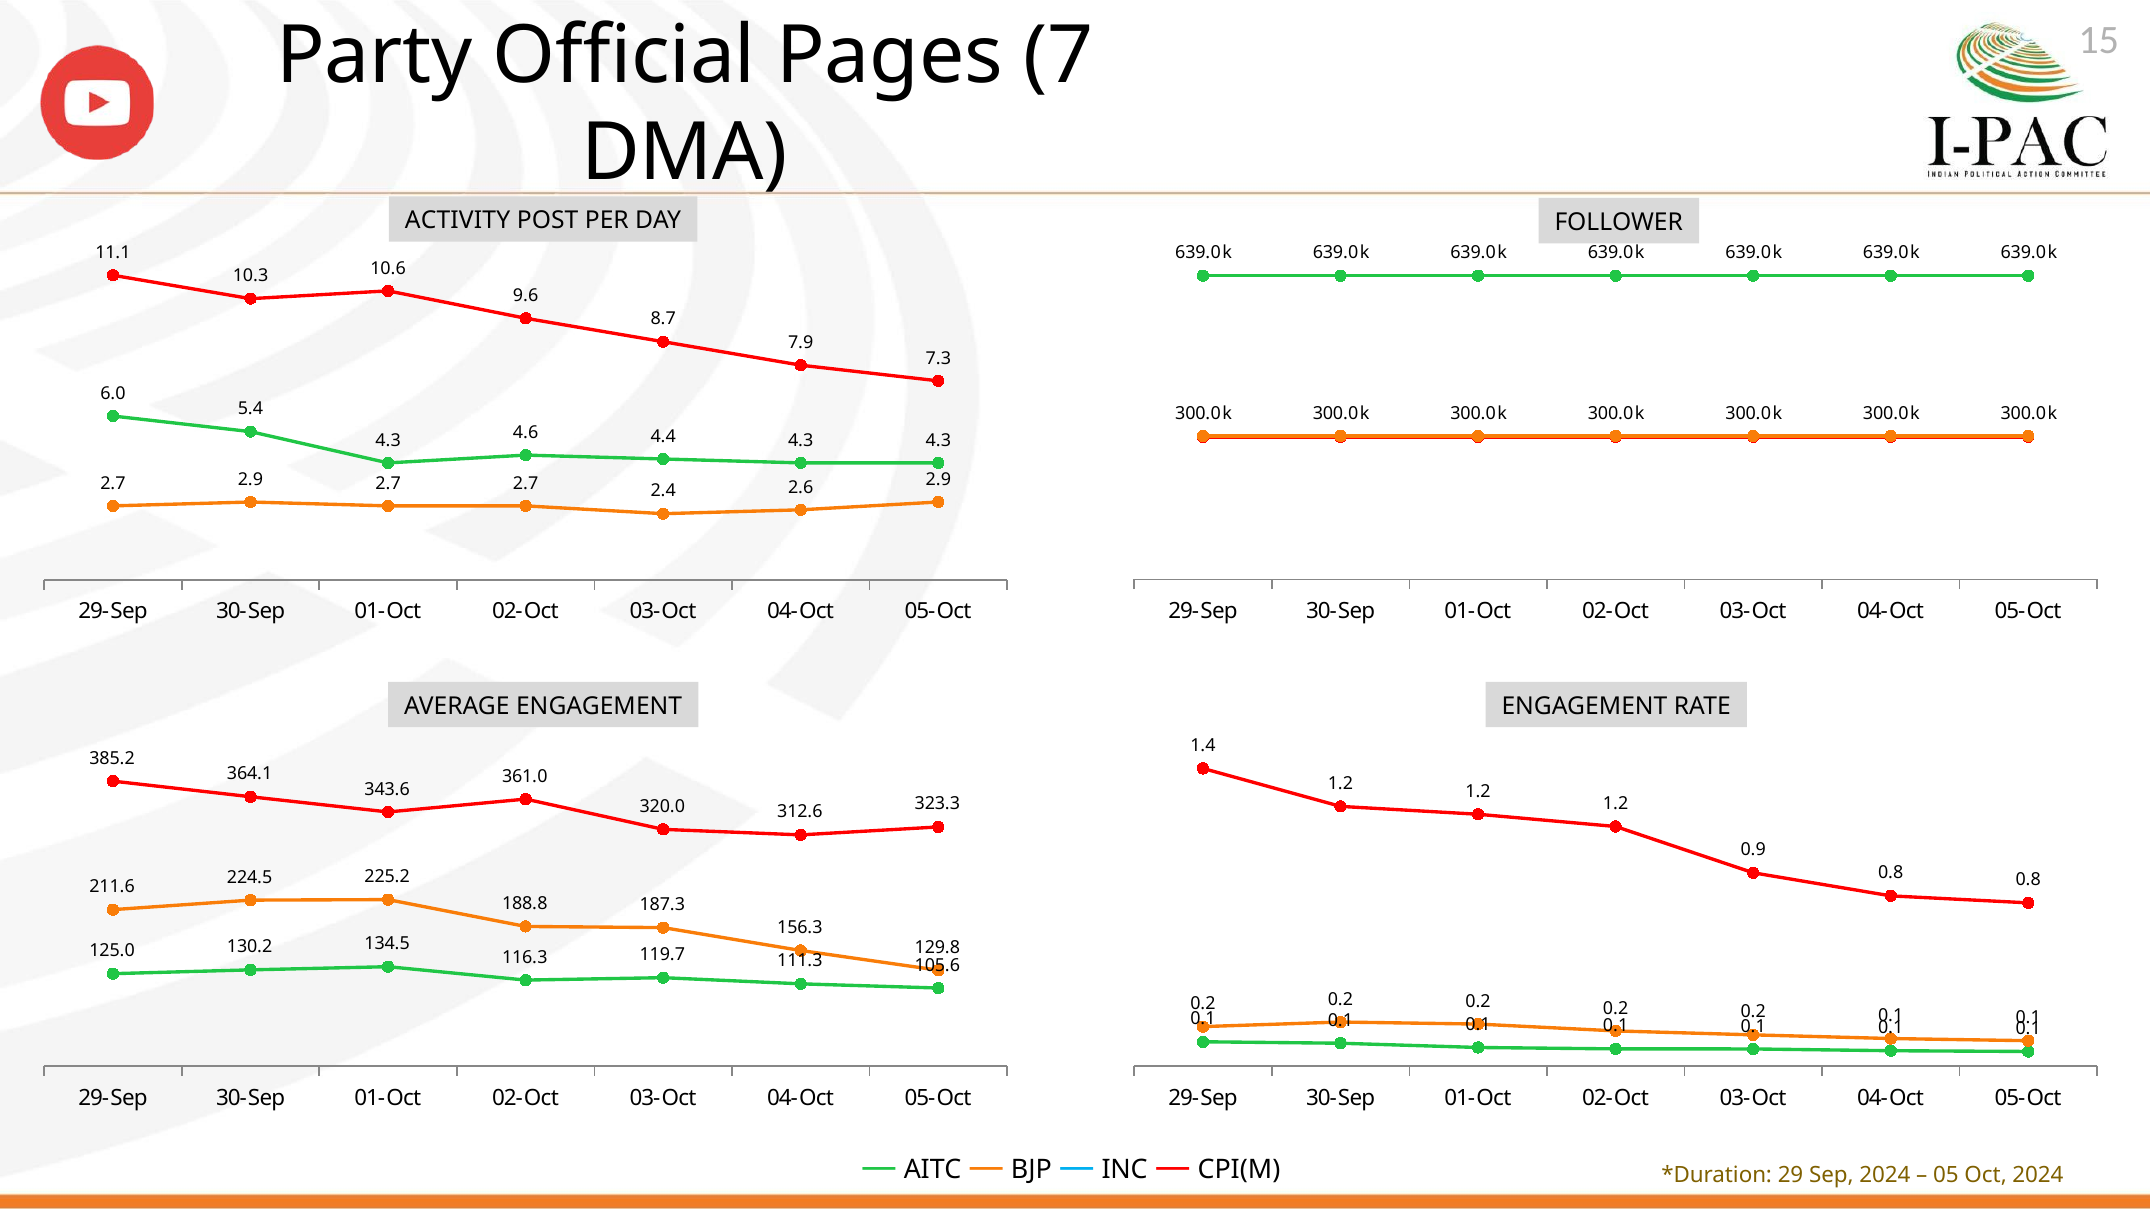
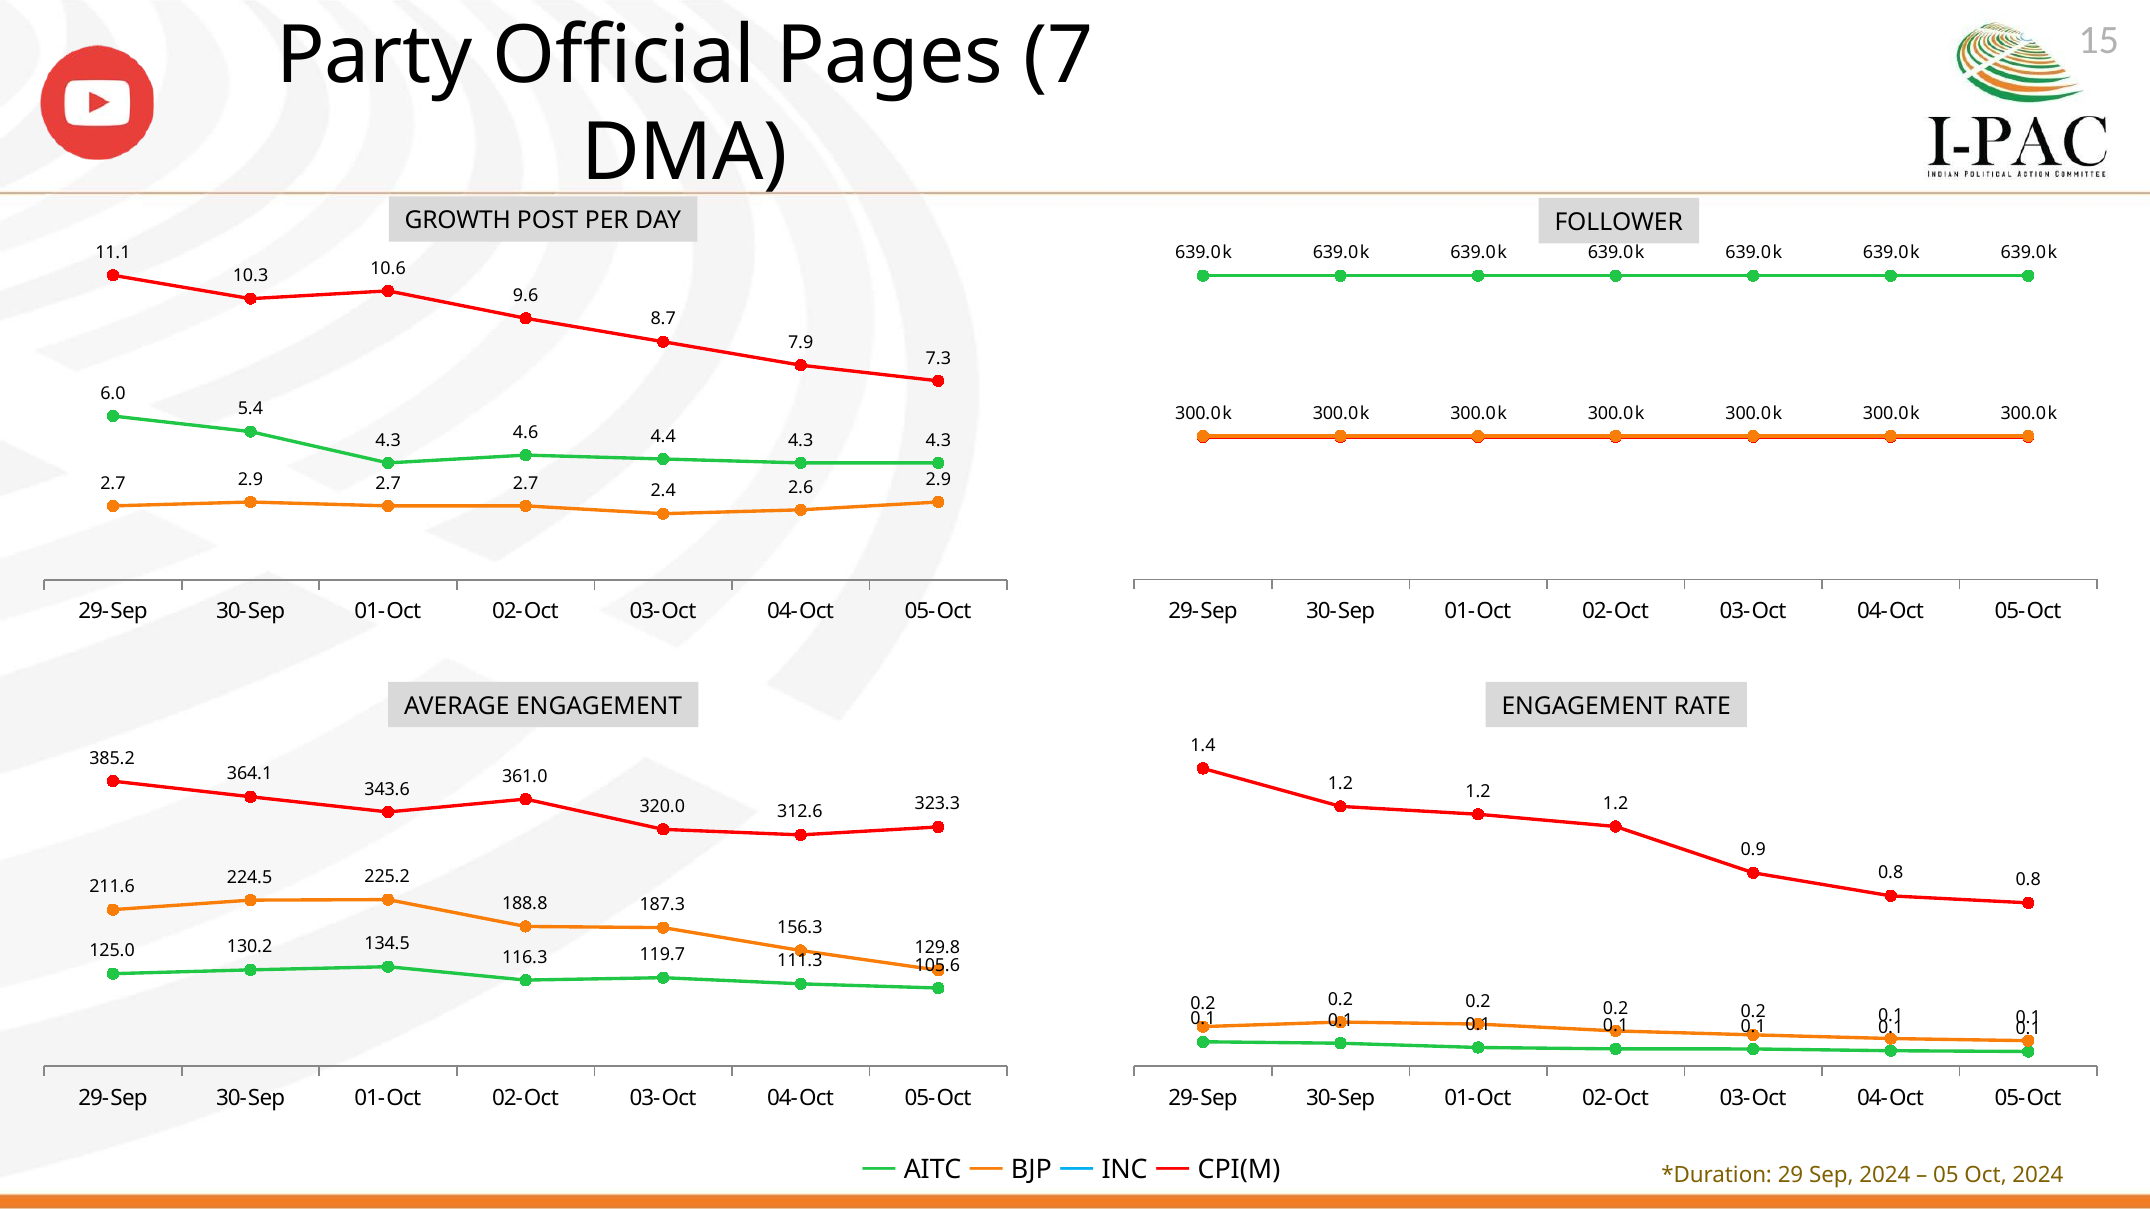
ACTIVITY: ACTIVITY -> GROWTH (458, 221)
